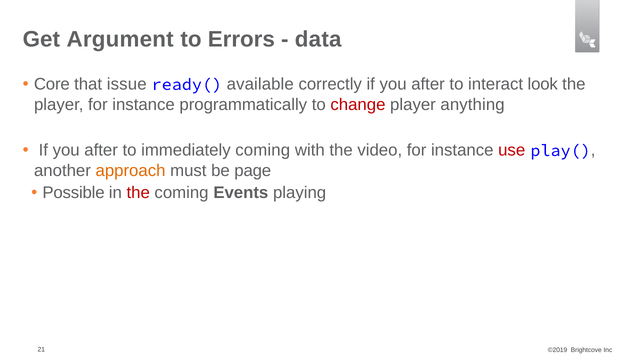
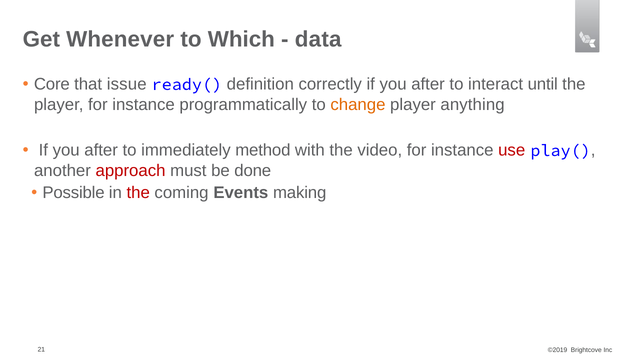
Argument: Argument -> Whenever (120, 39)
Errors: Errors -> Which (241, 39)
available: available -> definition (260, 84)
look: look -> until (543, 84)
change colour: red -> orange (358, 104)
immediately coming: coming -> method (263, 150)
approach colour: orange -> red (131, 170)
page: page -> done (253, 170)
playing: playing -> making (300, 192)
